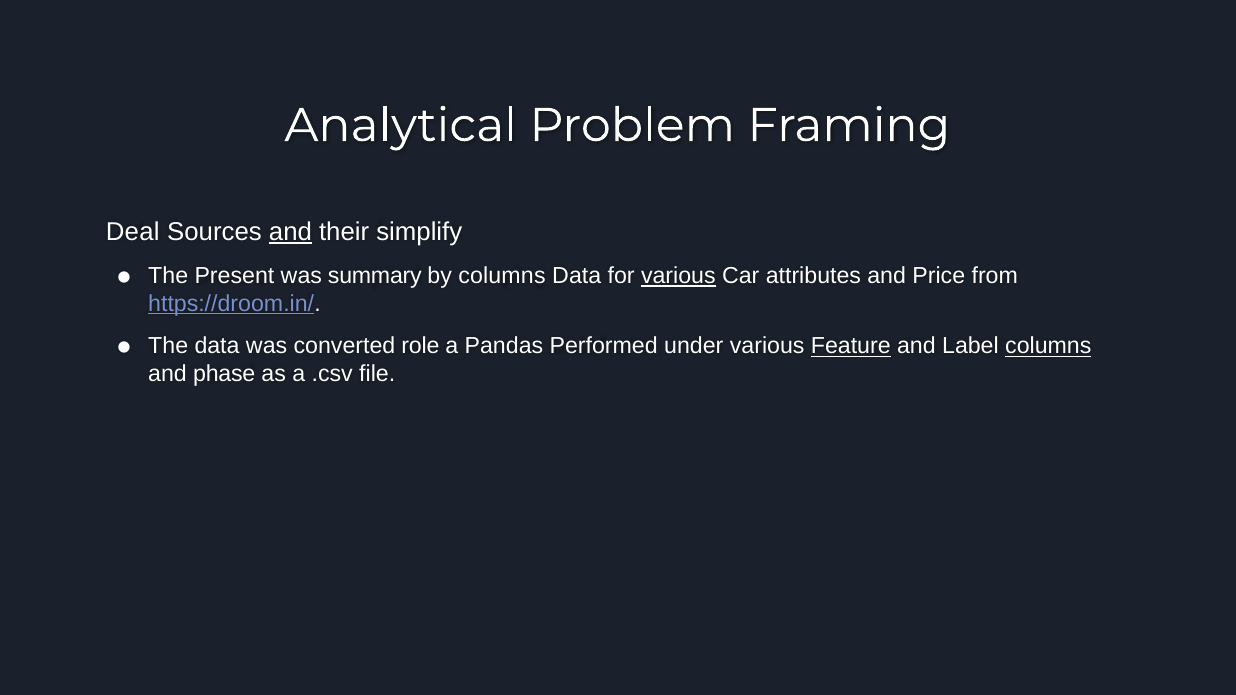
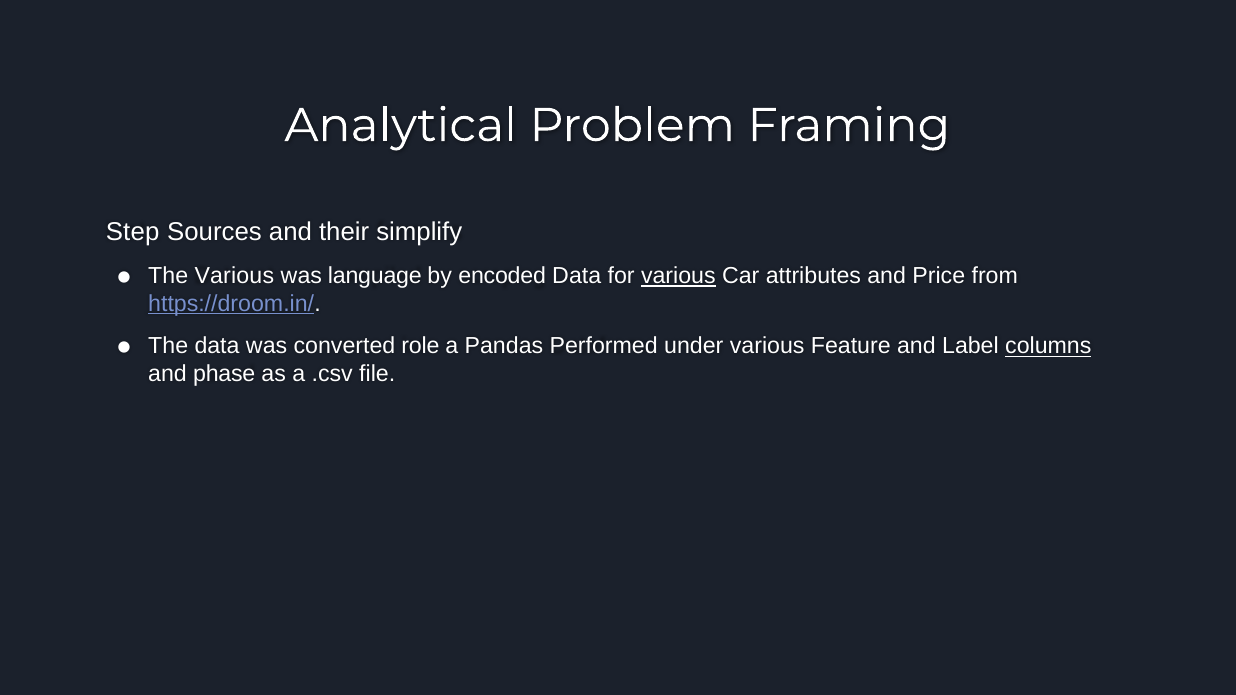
Deal: Deal -> Step (133, 232)
and underline: present -> none (290, 232)
The Present: Present -> Various (234, 276)
summary: summary -> language (375, 276)
by columns: columns -> encoded (502, 276)
Feature underline: present -> none (851, 346)
